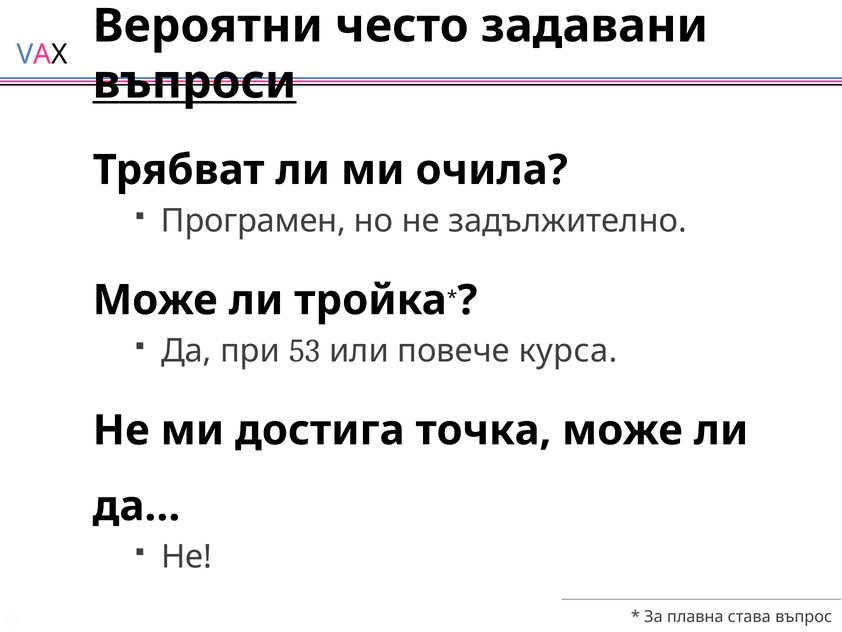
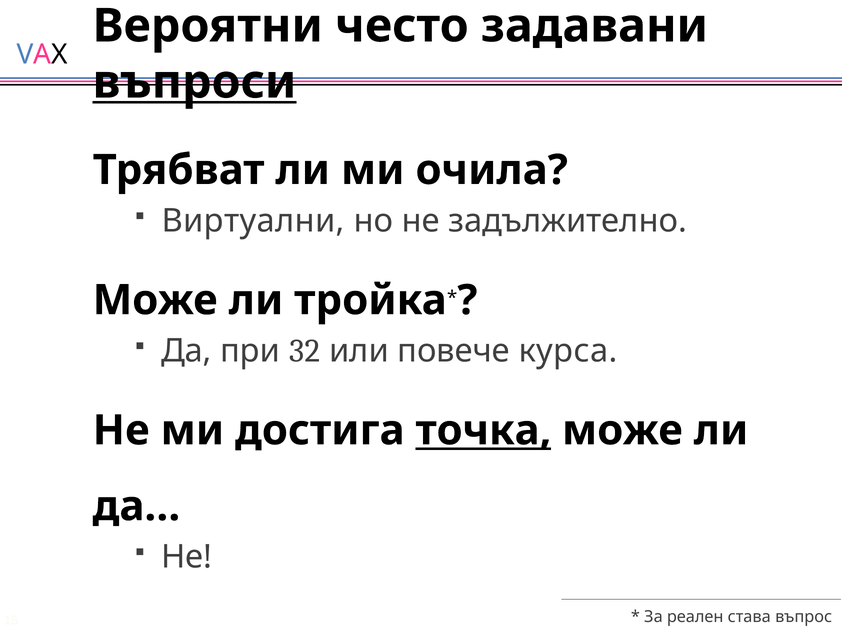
Програмен: Програмен -> Виртуални (253, 221)
53: 53 -> 32 (305, 351)
точка underline: none -> present (483, 430)
плавна: плавна -> реален (695, 616)
